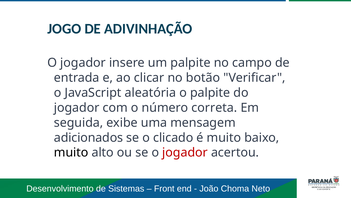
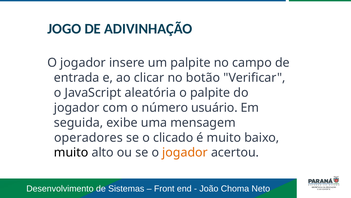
correta: correta -> usuário (214, 107)
adicionados: adicionados -> operadores (88, 137)
jogador colour: red -> orange (185, 152)
